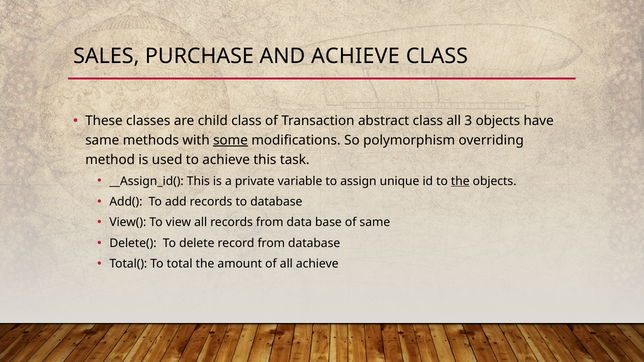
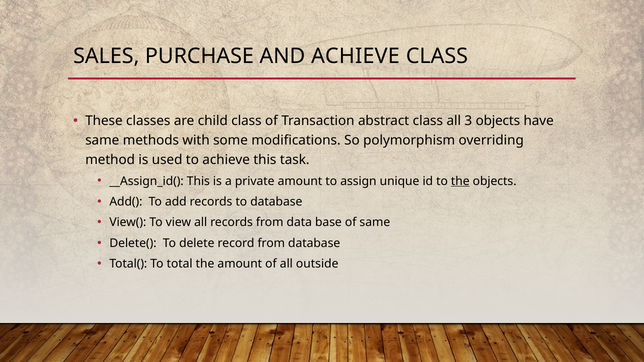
some underline: present -> none (230, 140)
private variable: variable -> amount (300, 181)
all achieve: achieve -> outside (317, 264)
